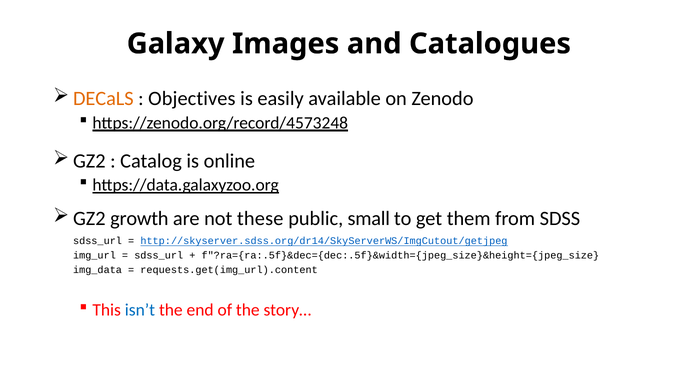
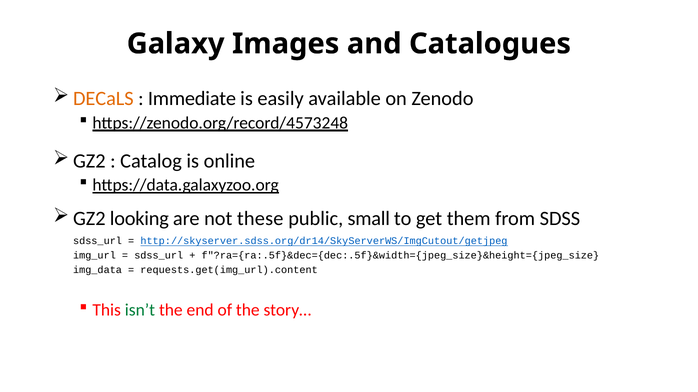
Objectives: Objectives -> Immediate (192, 99)
growth: growth -> looking (139, 219)
isn’t colour: blue -> green (140, 310)
